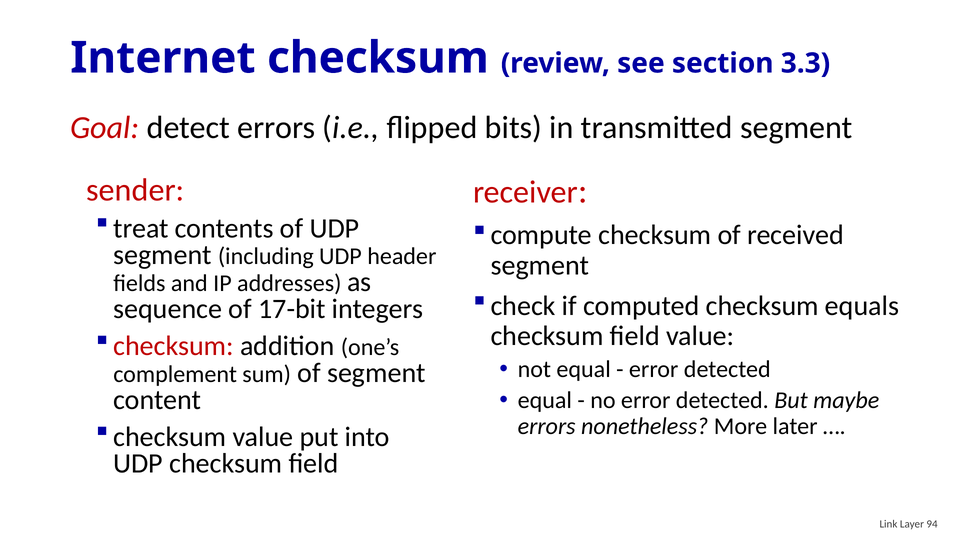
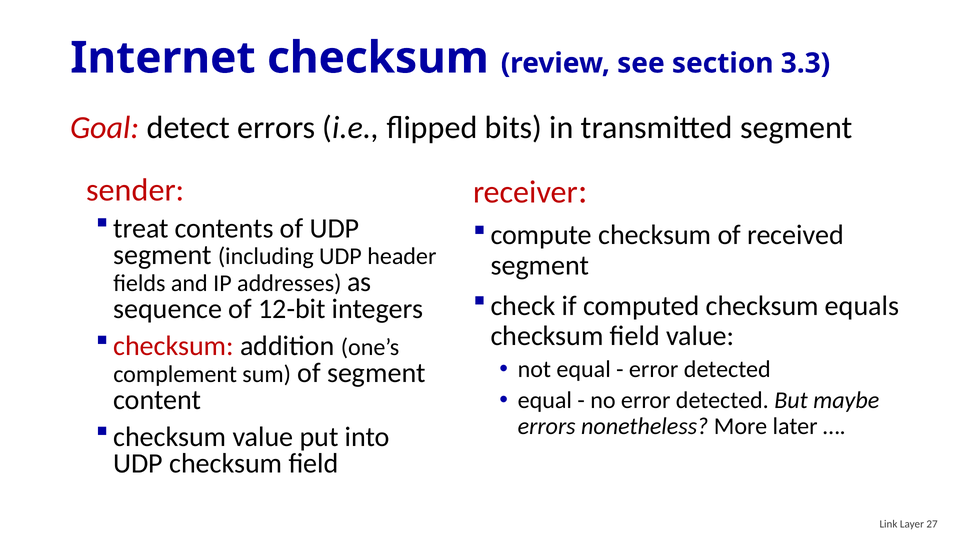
17-bit: 17-bit -> 12-bit (292, 309)
94: 94 -> 27 (932, 524)
